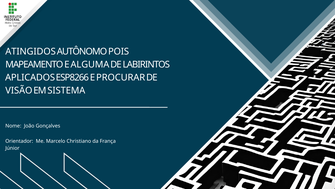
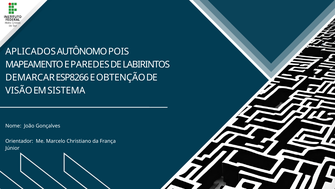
ATINGIDOS: ATINGIDOS -> APLICADOS (31, 51)
ALGUMA: ALGUMA -> PAREDES (90, 64)
APLICADOS: APLICADOS -> DEMARCAR (30, 77)
PROCURAR: PROCURAR -> OBTENÇÃO (121, 77)
